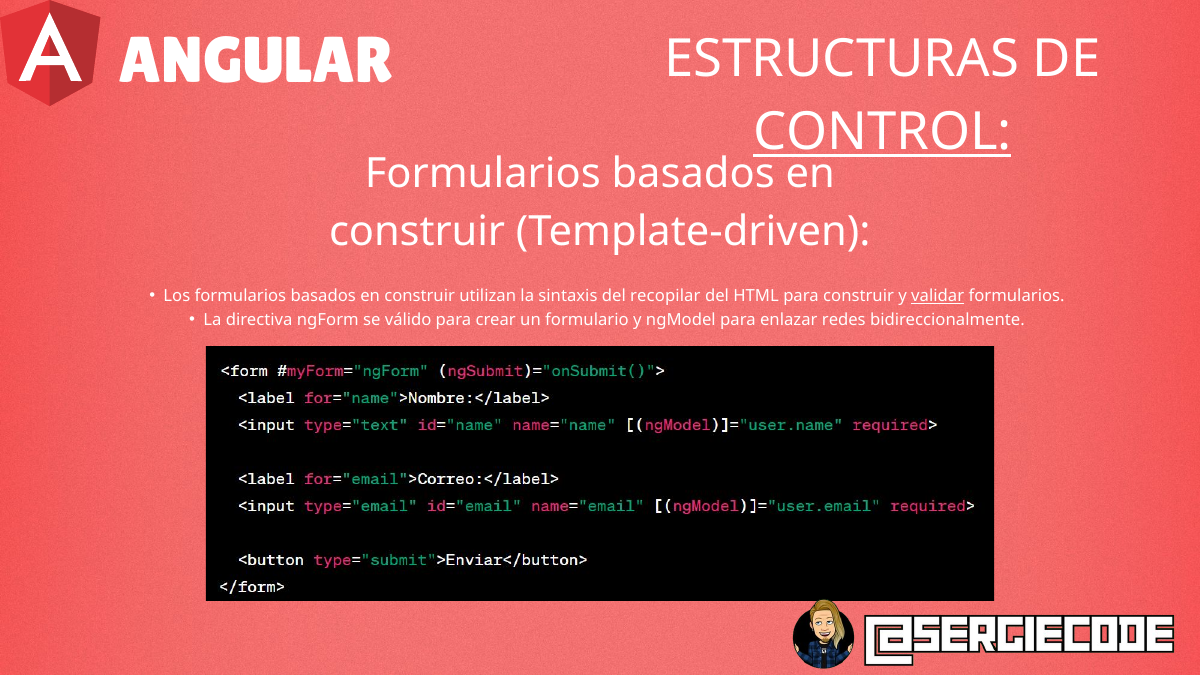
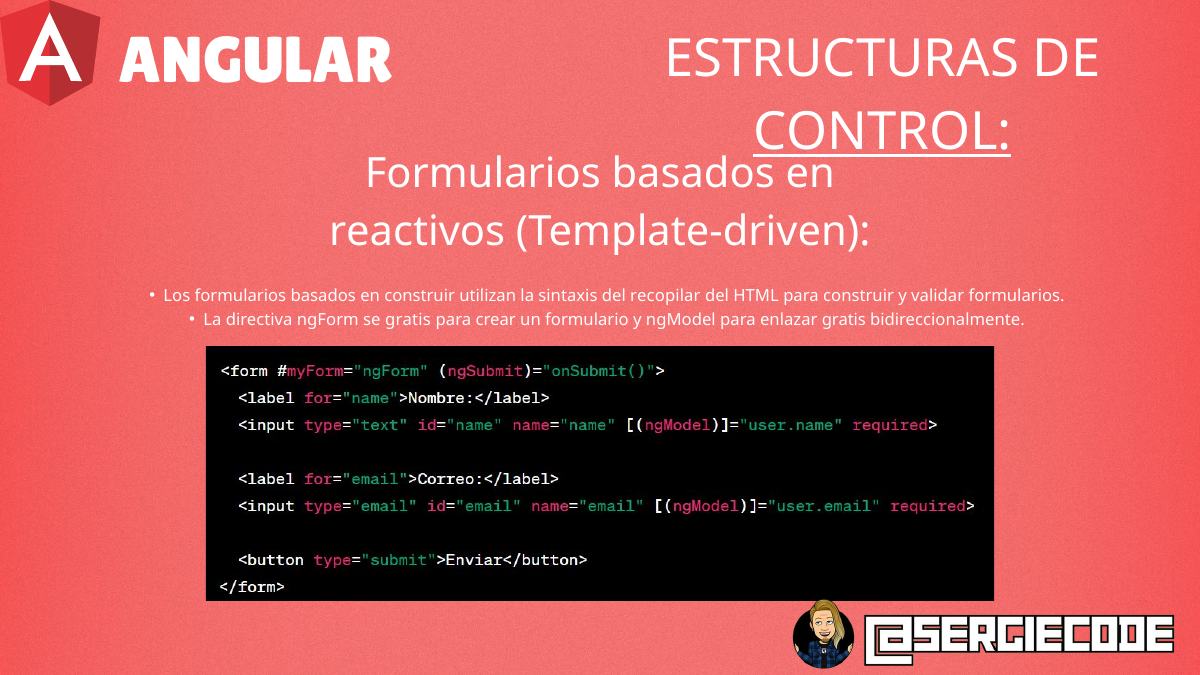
construir: construir -> reactivos (417, 232)
validar underline: present -> none (938, 296)
se válido: válido -> gratis (408, 320)
enlazar redes: redes -> gratis (844, 320)
